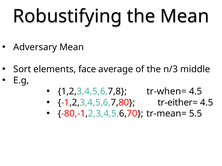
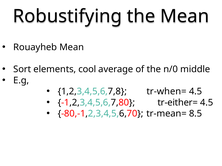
Adversary: Adversary -> Rouayheb (35, 47)
face: face -> cool (87, 69)
n/3: n/3 -> n/0 (171, 69)
5.5: 5.5 -> 8.5 (196, 114)
